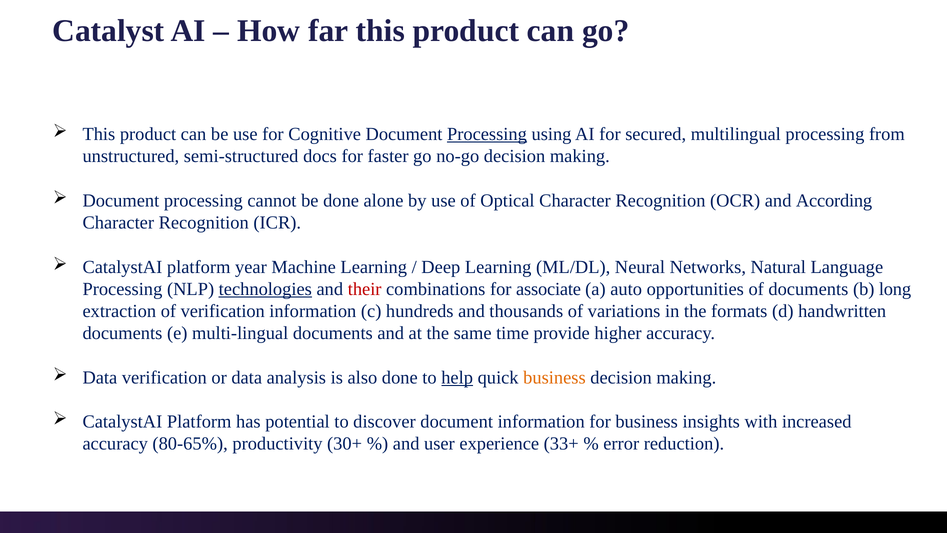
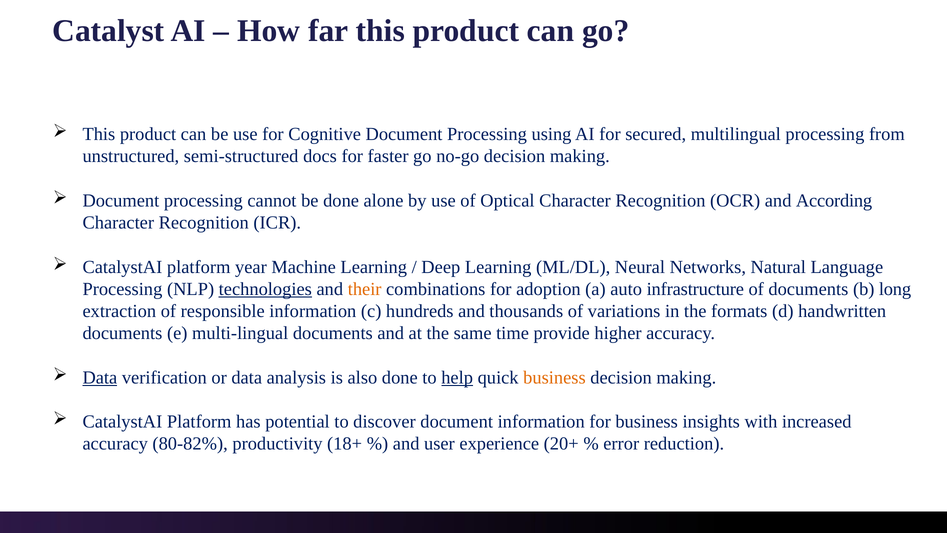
Processing underline: present -> none (487, 134)
their colour: red -> orange (365, 289)
associate: associate -> adoption (548, 289)
opportunities: opportunities -> infrastructure (695, 289)
of verification: verification -> responsible (223, 311)
Data underline: none -> present (100, 377)
80-65%: 80-65% -> 80-82% (190, 444)
30+: 30+ -> 18+ (345, 444)
33+: 33+ -> 20+ (561, 444)
